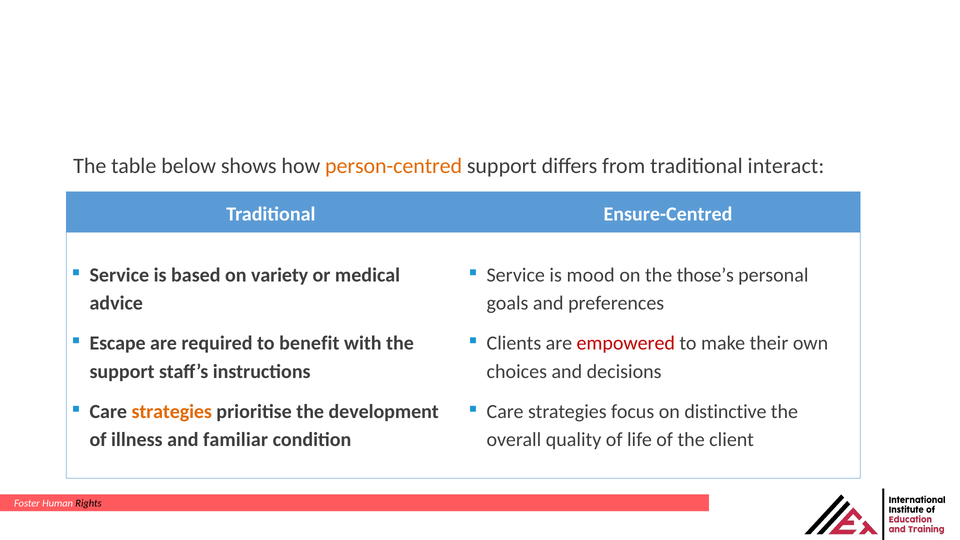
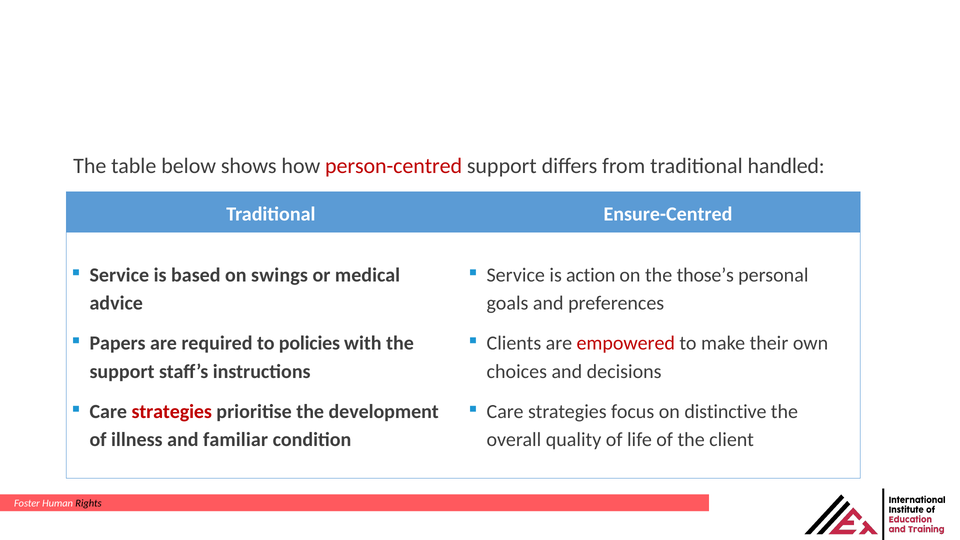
person-centred colour: orange -> red (394, 166)
interact: interact -> handled (786, 166)
variety: variety -> swings (280, 275)
mood: mood -> action (591, 275)
Escape: Escape -> Papers (118, 343)
benefit: benefit -> policies (309, 343)
strategies colour: orange -> red (172, 412)
